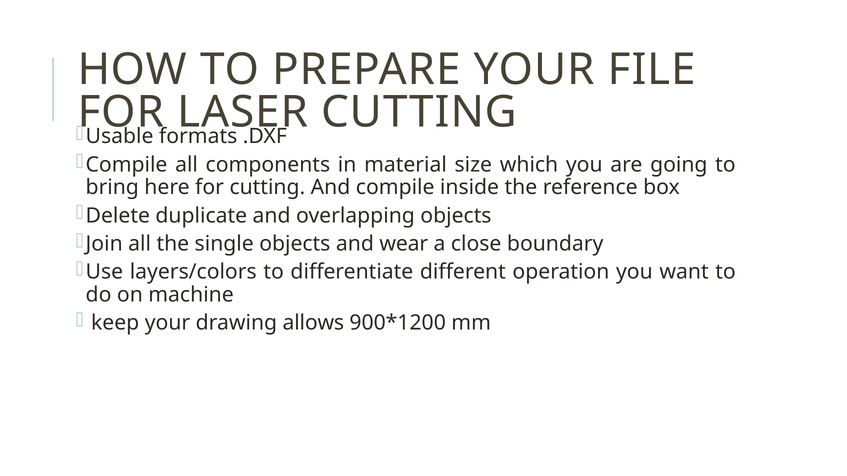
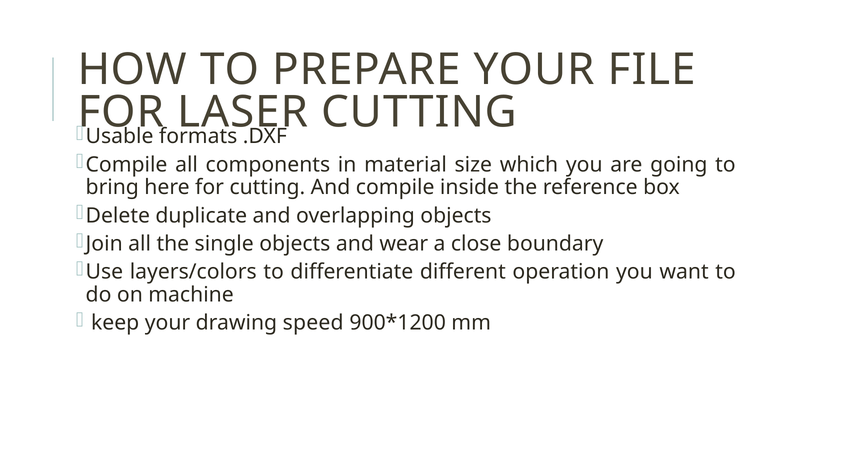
allows: allows -> speed (313, 323)
